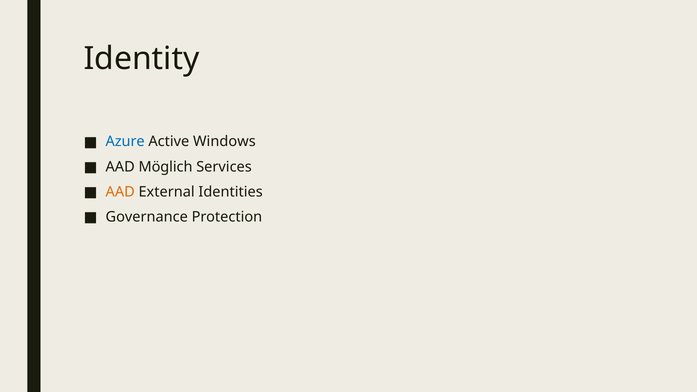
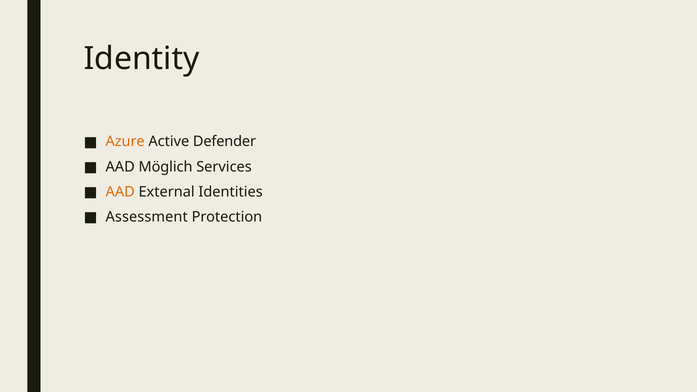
Azure colour: blue -> orange (125, 142)
Windows: Windows -> Defender (224, 142)
Governance: Governance -> Assessment (147, 217)
